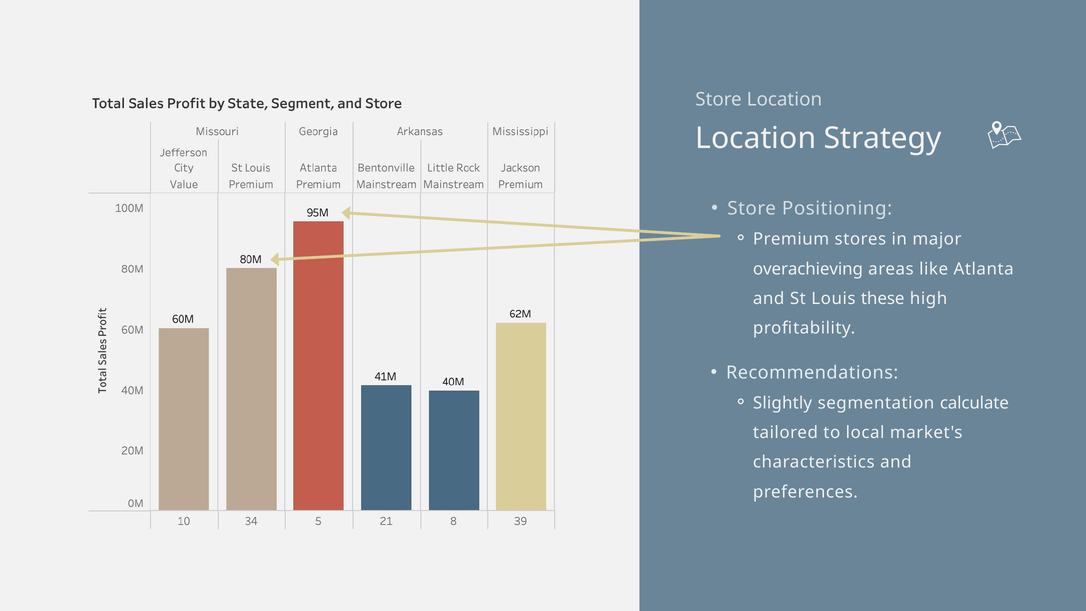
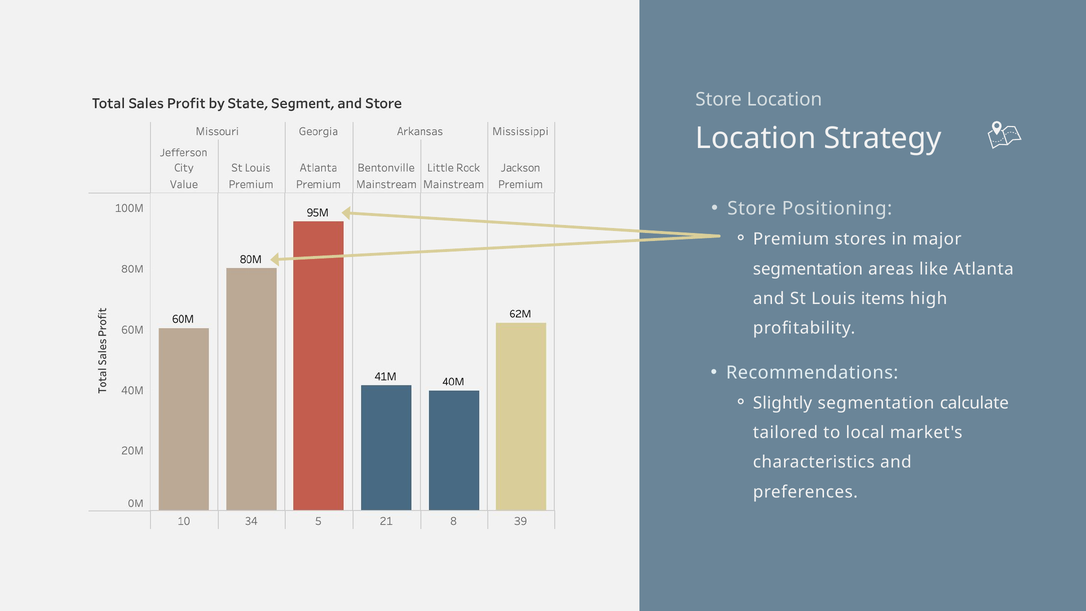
overachieving: overachieving -> segmentation (808, 269)
these: these -> items (883, 299)
